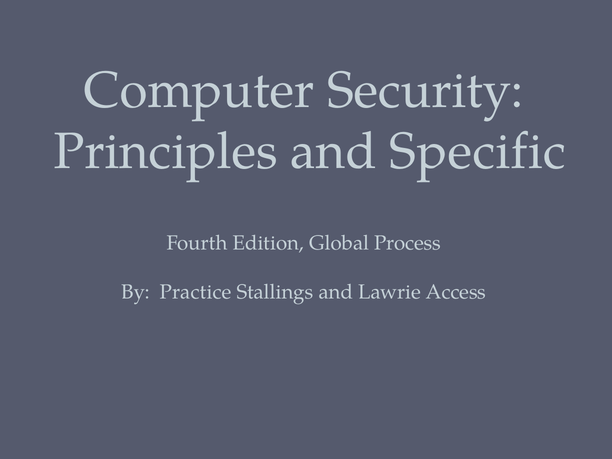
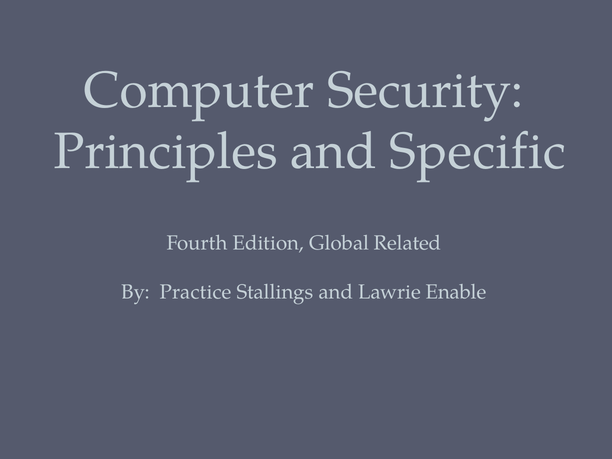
Process: Process -> Related (408, 243)
Access: Access -> Enable (456, 292)
